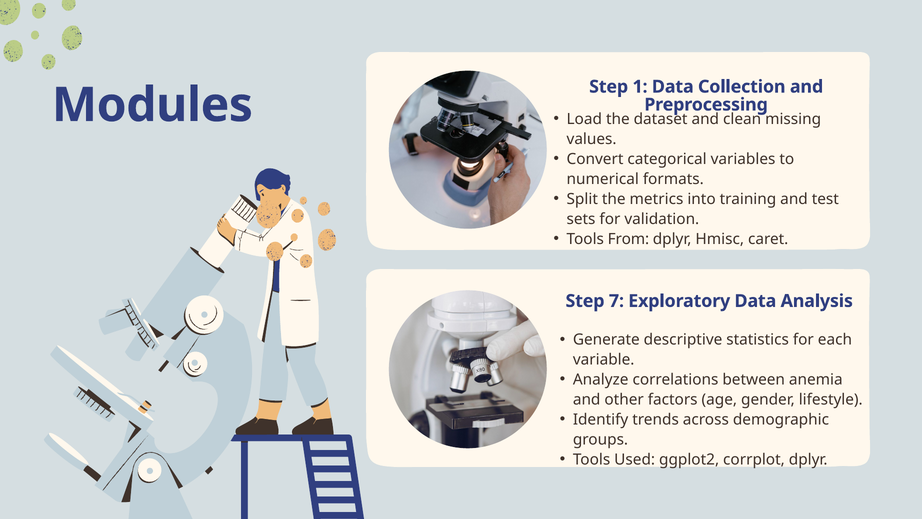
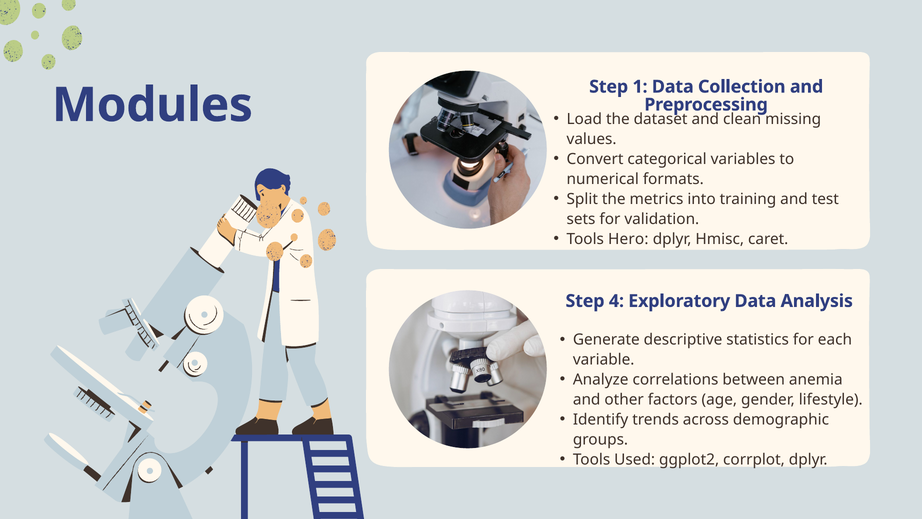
From: From -> Hero (628, 239)
7: 7 -> 4 (616, 301)
